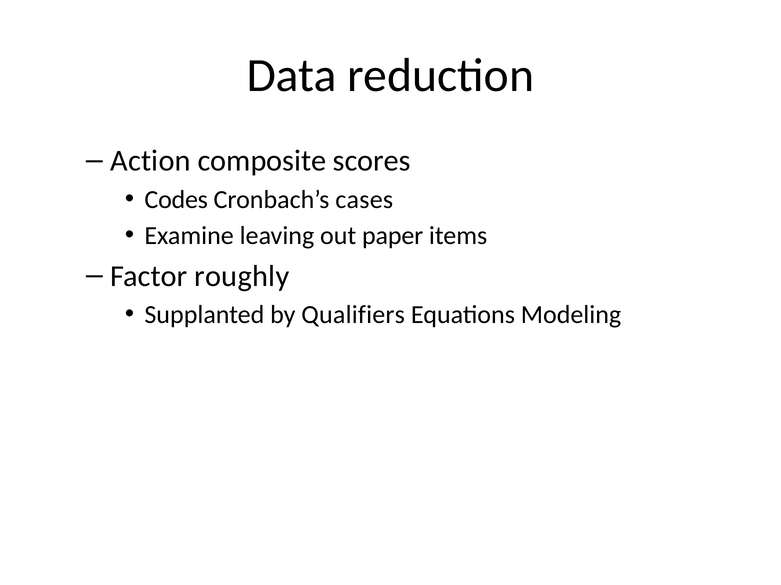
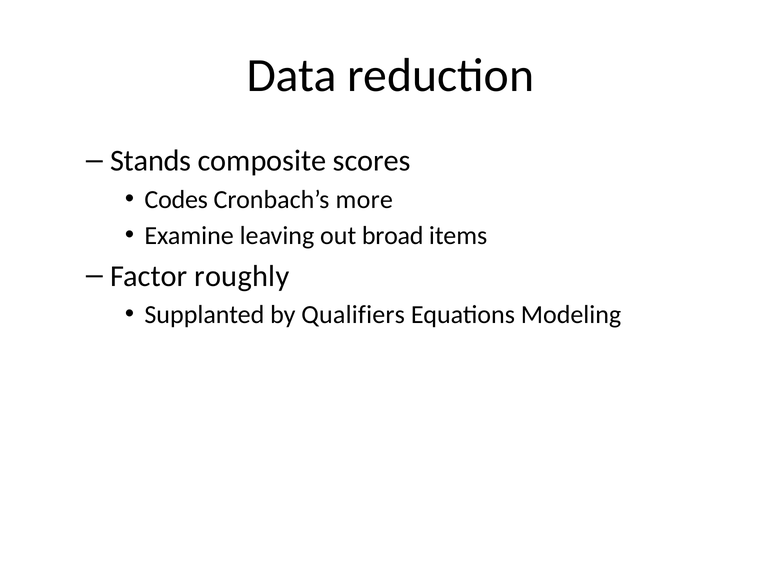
Action: Action -> Stands (151, 161)
cases: cases -> more (364, 200)
paper: paper -> broad (393, 236)
